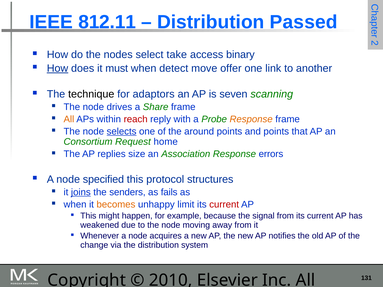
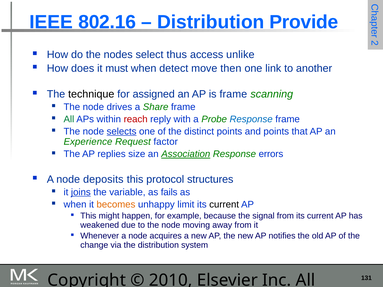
812.11: 812.11 -> 802.16 (107, 22)
Passed: Passed -> Provide (304, 22)
take: take -> thus (177, 55)
binary: binary -> unlike (240, 55)
How underline: present -> none (58, 68)
offer: offer -> then (231, 68)
adaptors: adaptors -> assigned (154, 94)
is seven: seven -> frame (233, 94)
All colour: orange -> green (69, 119)
Response colour: orange -> blue (251, 119)
around: around -> distinct (199, 132)
Consortium: Consortium -> Experience (88, 142)
home: home -> factor (166, 142)
Association underline: none -> present (186, 154)
specified: specified -> deposits (103, 179)
senders: senders -> variable (127, 192)
current colour: red -> black (224, 205)
